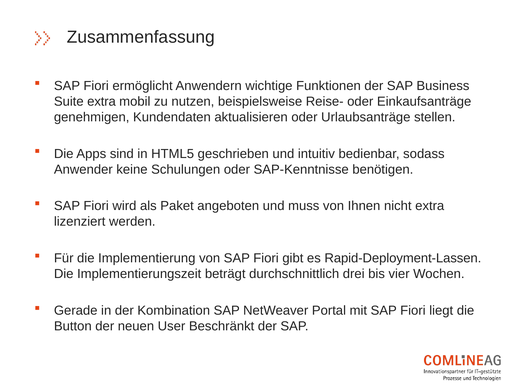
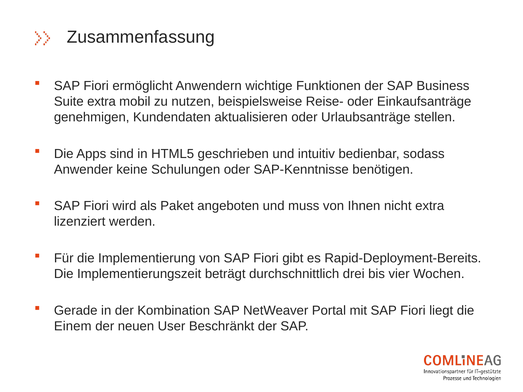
Rapid-Deployment-Lassen: Rapid-Deployment-Lassen -> Rapid-Deployment-Bereits (403, 258)
Button: Button -> Einem (73, 326)
